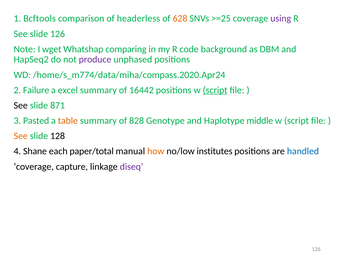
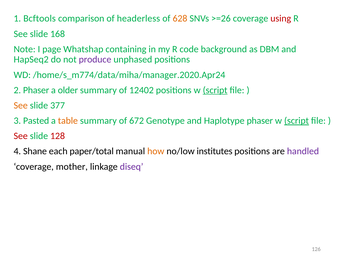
>=25: >=25 -> >=26 (221, 19)
using colour: purple -> red (281, 19)
slide 126: 126 -> 168 (58, 34)
wget: wget -> page (52, 49)
comparing: comparing -> containing (126, 49)
/home/s_m774/data/miha/compass.2020.Apr24: /home/s_m774/data/miha/compass.2020.Apr24 -> /home/s_m774/data/miha/manager.2020.Apr24 (129, 75)
2 Failure: Failure -> Phaser (36, 90)
excel: excel -> older (68, 90)
16442: 16442 -> 12402 (141, 90)
See colour: black -> orange (21, 105)
871: 871 -> 377 (58, 105)
828: 828 -> 672 (137, 121)
Haplotype middle: middle -> phaser (260, 121)
script underline: none -> present (297, 121)
See colour: orange -> red (21, 136)
128 colour: black -> red (58, 136)
handled colour: blue -> purple (303, 151)
capture: capture -> mother (72, 167)
